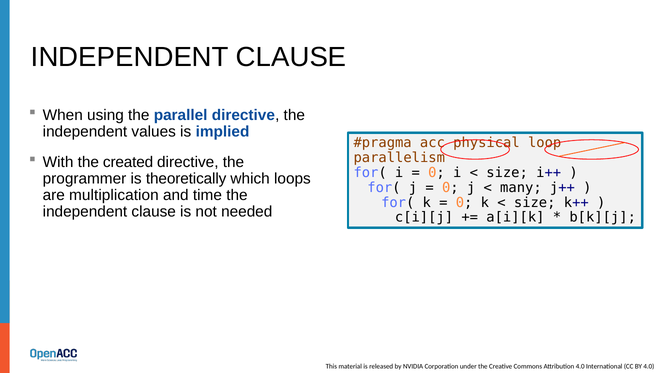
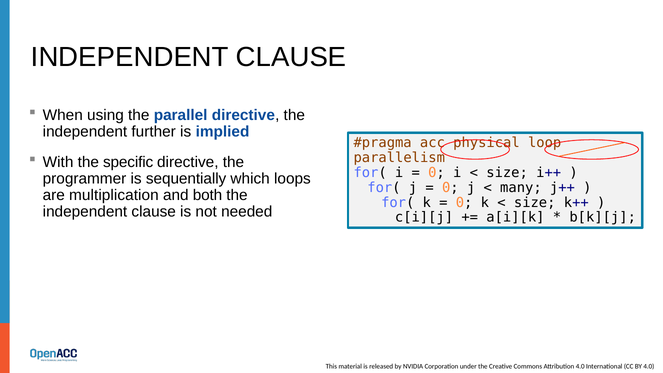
values: values -> further (154, 132)
created: created -> specific (128, 162)
theoretically: theoretically -> sequentially (186, 178)
time: time -> both (208, 195)
